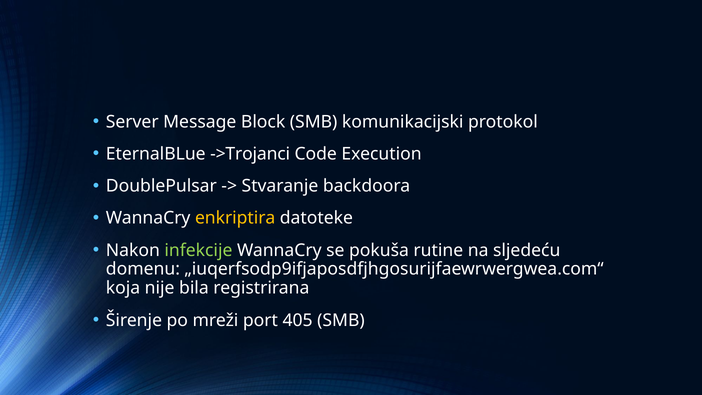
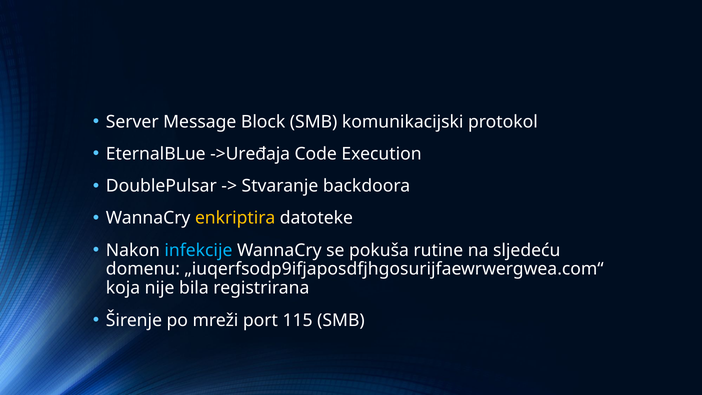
->Trojanci: ->Trojanci -> ->Uređaja (250, 154)
infekcije colour: light green -> light blue (198, 250)
405: 405 -> 115 (298, 320)
